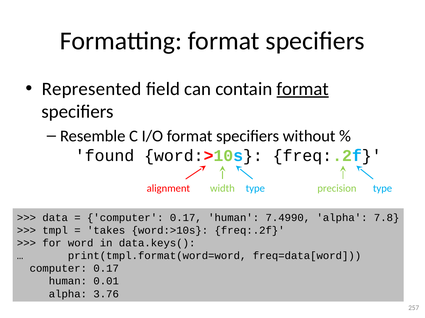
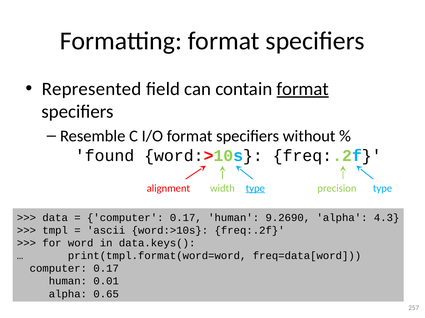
type underline: none -> present (255, 189)
7.4990: 7.4990 -> 9.2690 (288, 218)
7.8: 7.8 -> 4.3 (387, 218)
takes: takes -> ascii (106, 231)
3.76: 3.76 -> 0.65 (106, 295)
